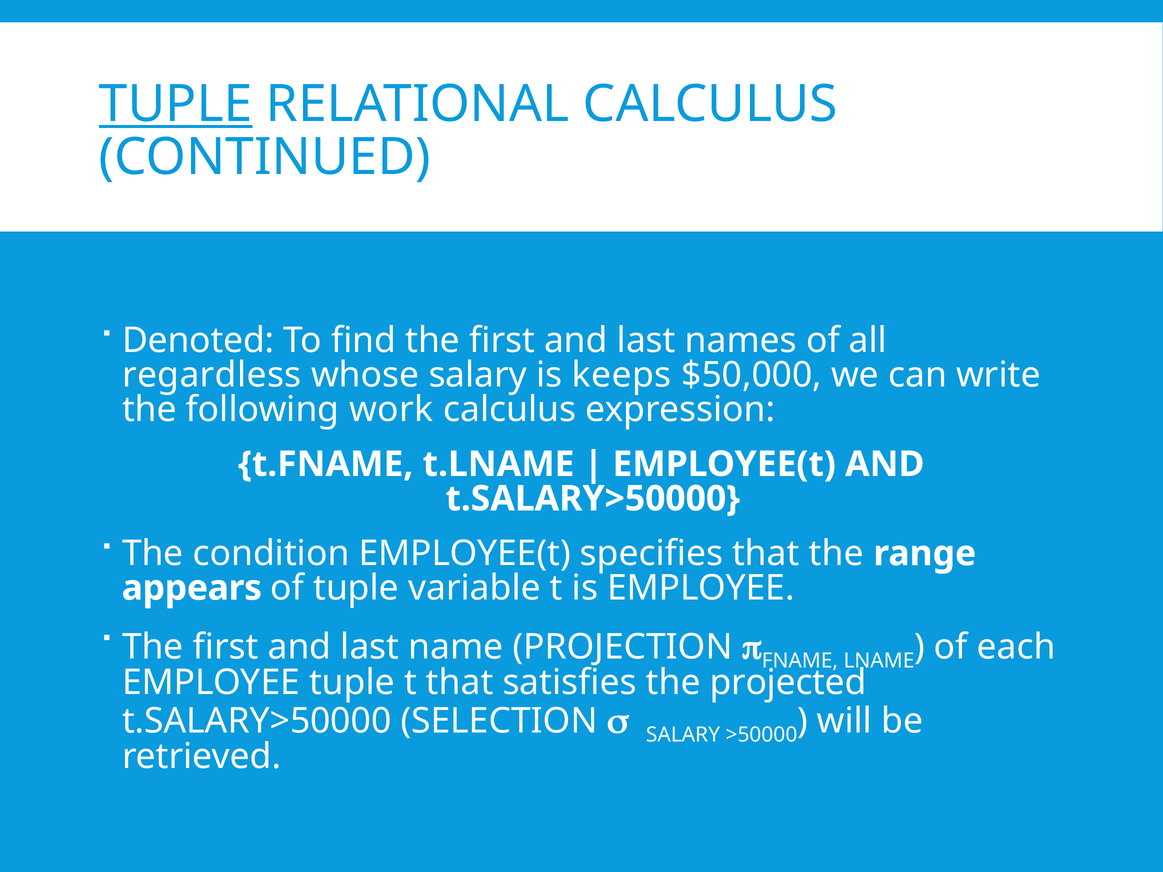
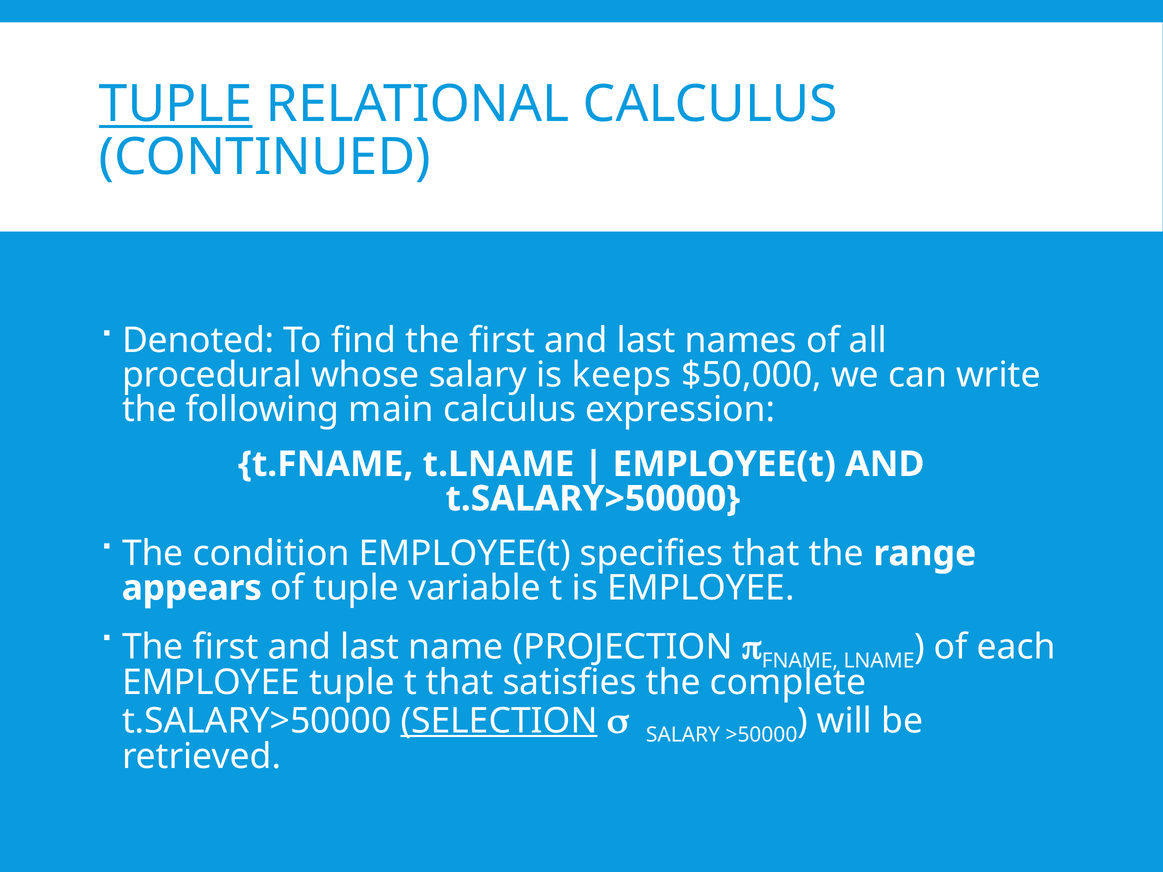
regardless: regardless -> procedural (212, 375)
work: work -> main (391, 410)
projected: projected -> complete (788, 683)
SELECTION underline: none -> present (499, 721)
